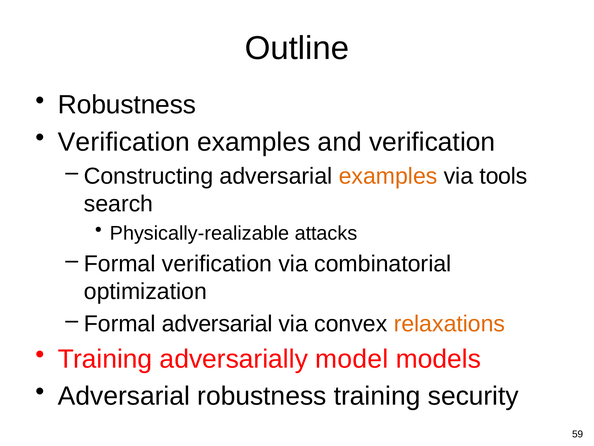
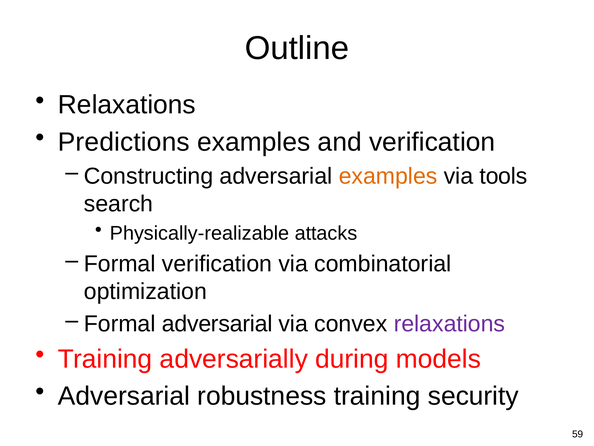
Robustness: Robustness -> Relaxations (127, 105)
Verification: Verification -> Predictions (124, 142)
relaxations colour: orange -> purple (449, 324)
model: model -> during (352, 359)
